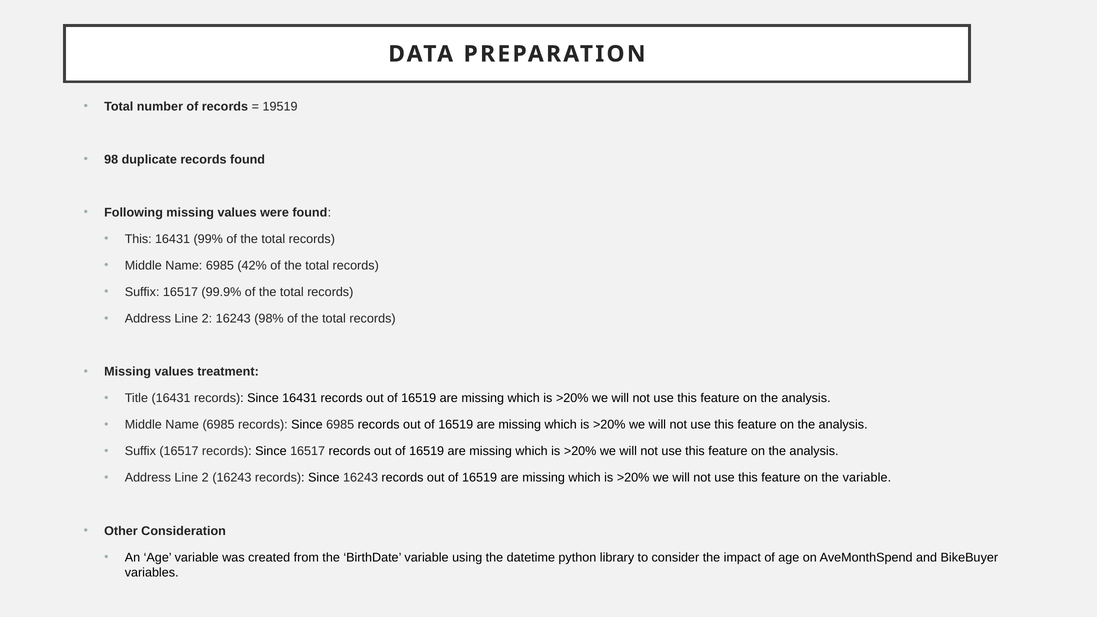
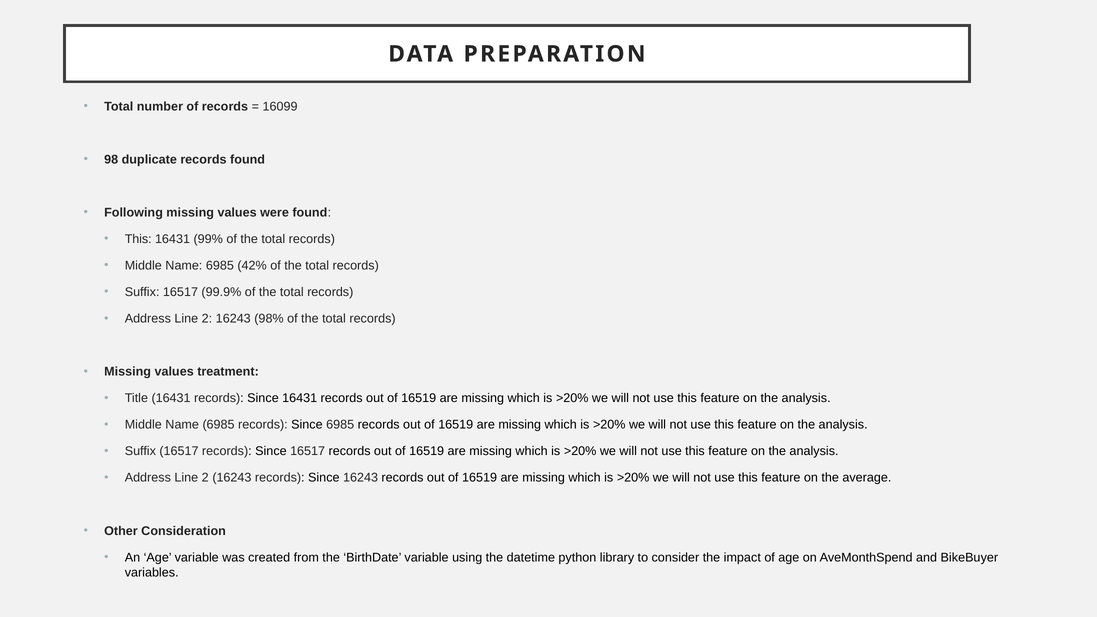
19519: 19519 -> 16099 (280, 106)
the variable: variable -> average (867, 478)
